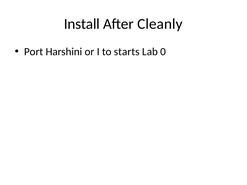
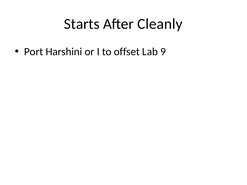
Install: Install -> Starts (82, 24)
starts: starts -> offset (127, 52)
0: 0 -> 9 (163, 52)
